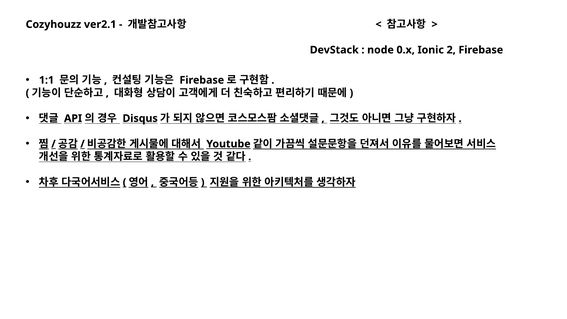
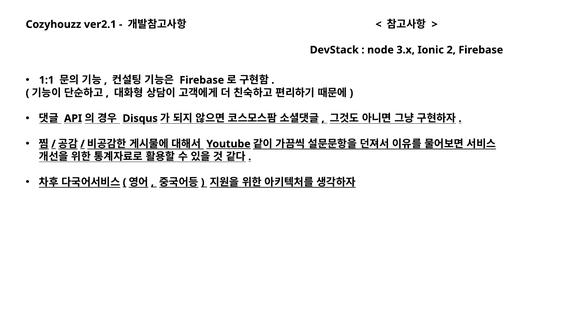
0.x: 0.x -> 3.x (406, 50)
